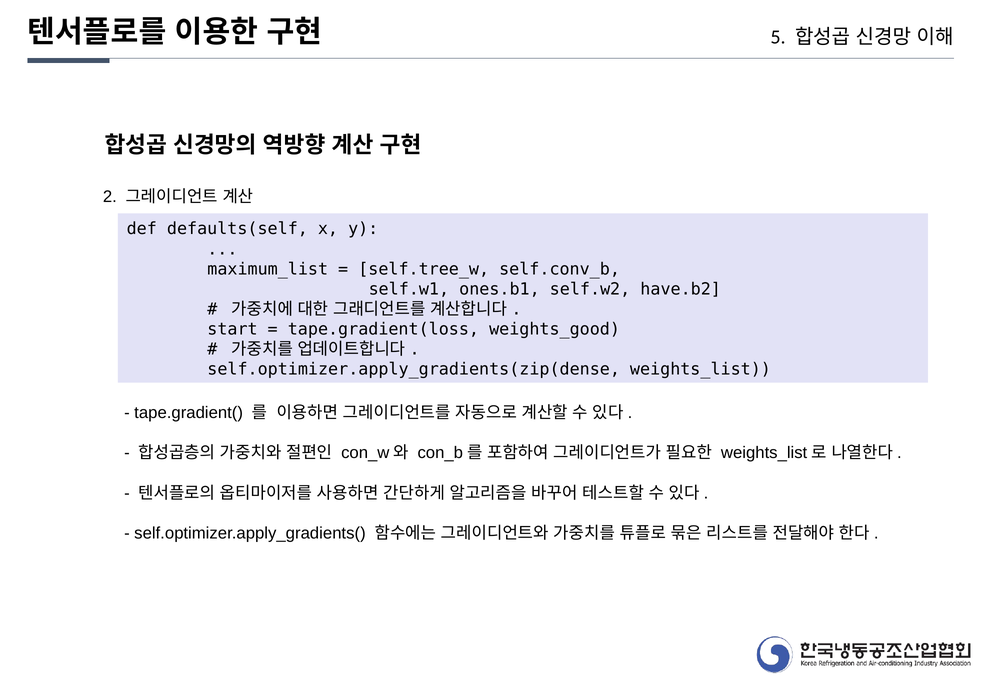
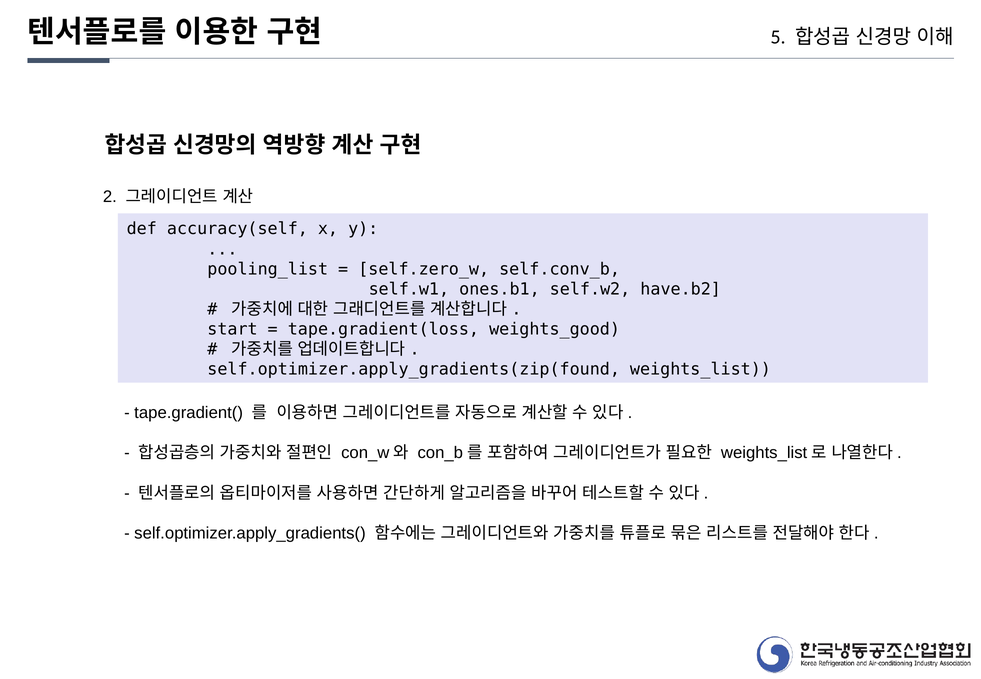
defaults(self: defaults(self -> accuracy(self (237, 229)
maximum_list: maximum_list -> pooling_list (268, 269)
self.tree_w: self.tree_w -> self.zero_w (424, 269)
self.optimizer.apply_gradients(zip(dense: self.optimizer.apply_gradients(zip(dense -> self.optimizer.apply_gradients(zip(found (414, 369)
